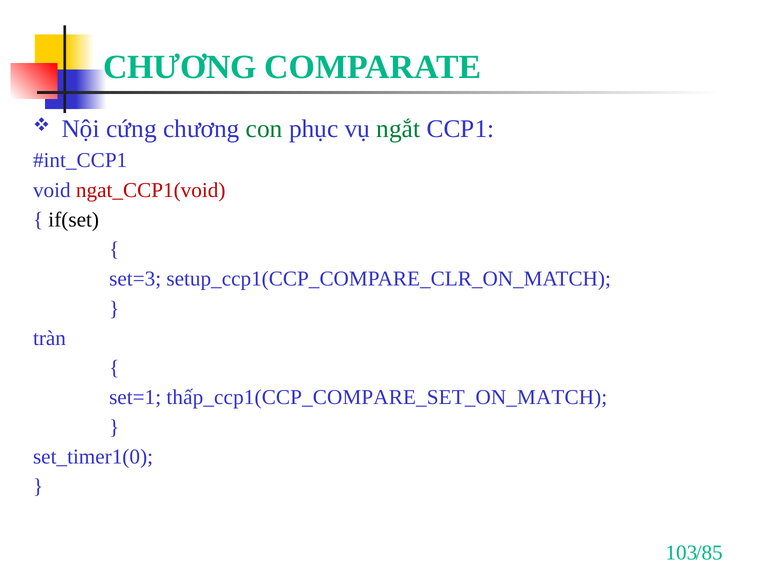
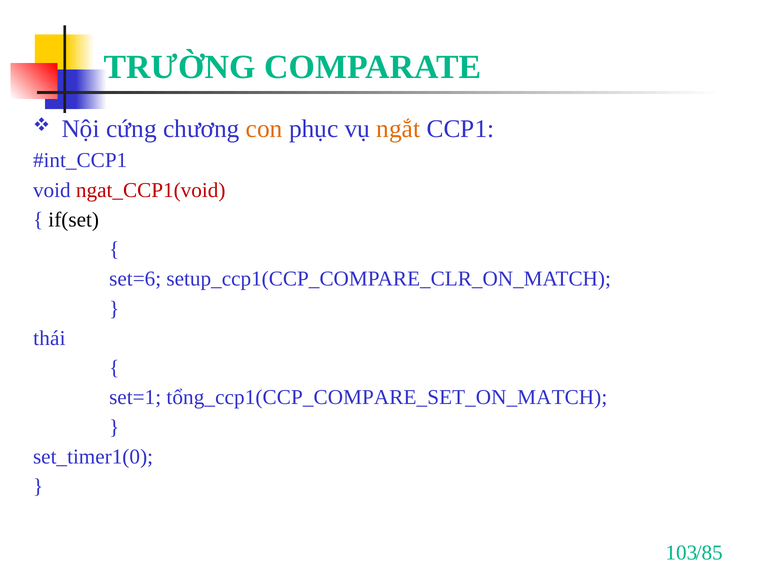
CHƯƠNG: CHƯƠNG -> TRƯỜNG (180, 67)
con colour: green -> orange (264, 129)
ngắt colour: green -> orange (398, 129)
set=3: set=3 -> set=6 (135, 279)
tràn: tràn -> thái (49, 338)
thấp_ccp1(CCP_COMPARE_SET_ON_MATCH: thấp_ccp1(CCP_COMPARE_SET_ON_MATCH -> tổng_ccp1(CCP_COMPARE_SET_ON_MATCH (387, 398)
